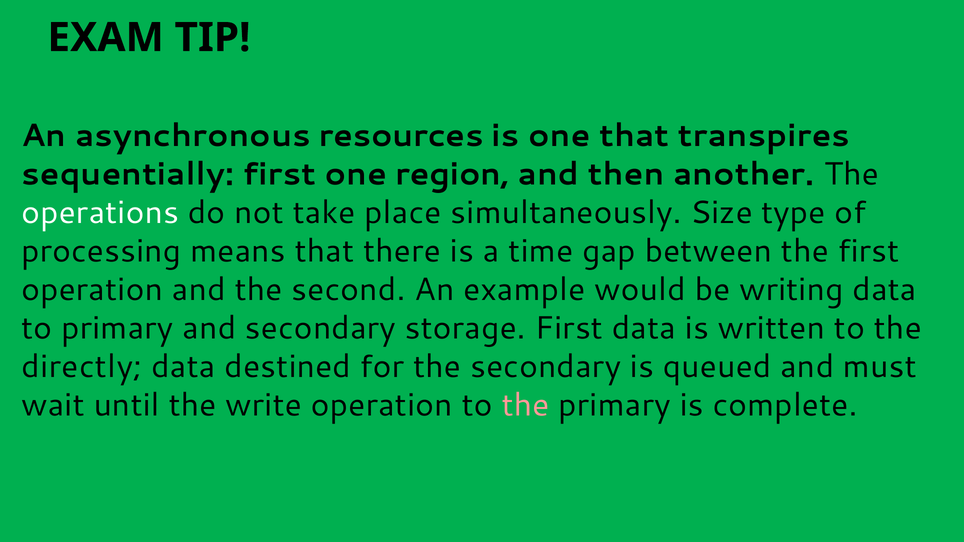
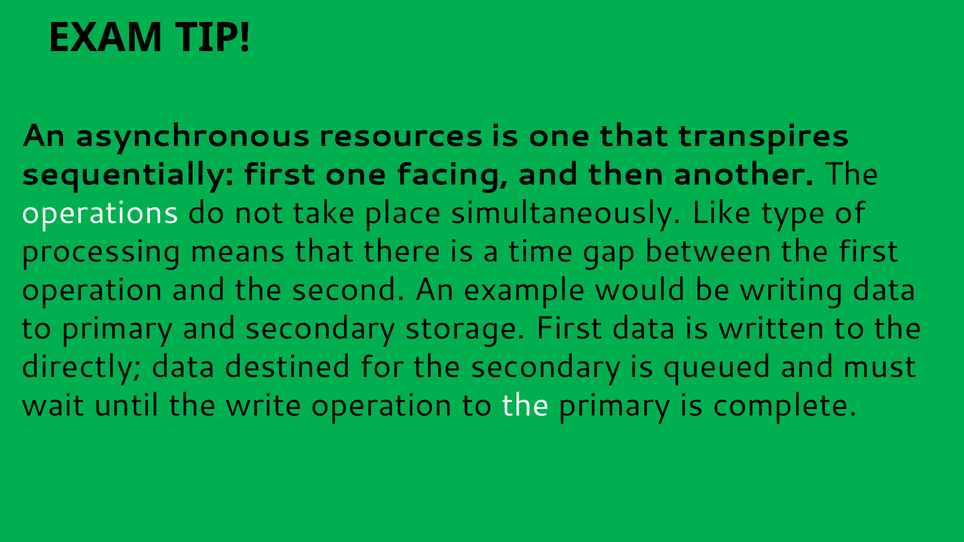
region: region -> facing (452, 174)
Size: Size -> Like (721, 213)
the colour: pink -> white (526, 406)
